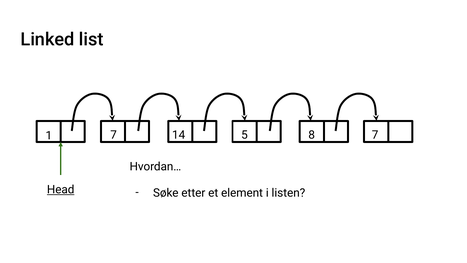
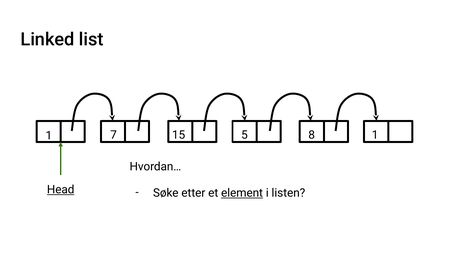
14: 14 -> 15 (179, 135)
8 7: 7 -> 1 (375, 135)
element underline: none -> present (242, 193)
